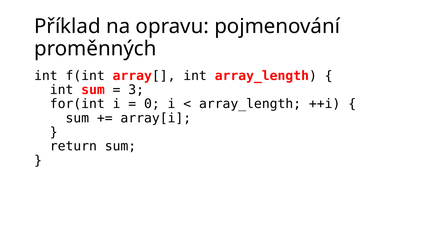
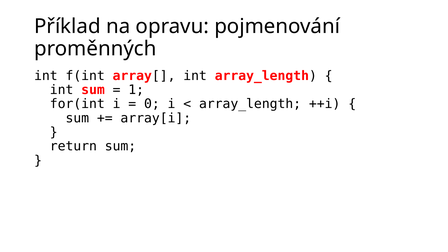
3: 3 -> 1 (136, 90)
